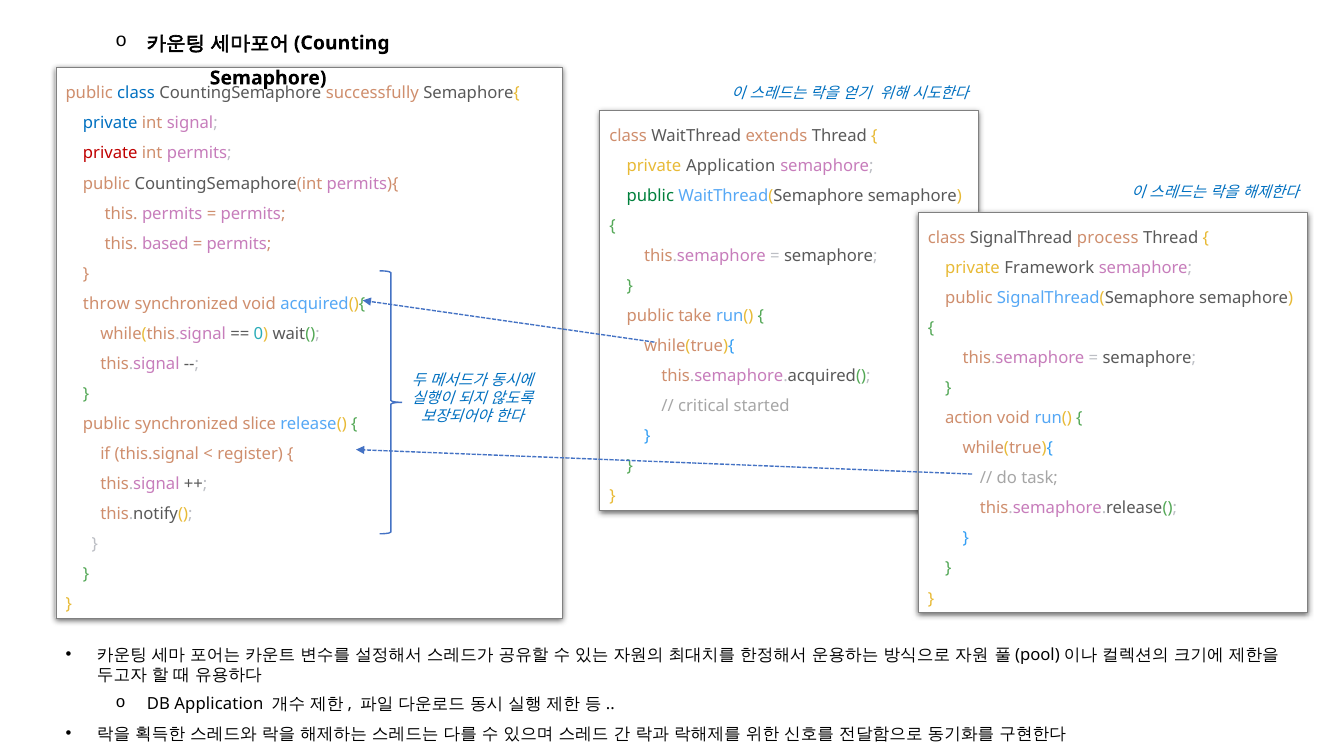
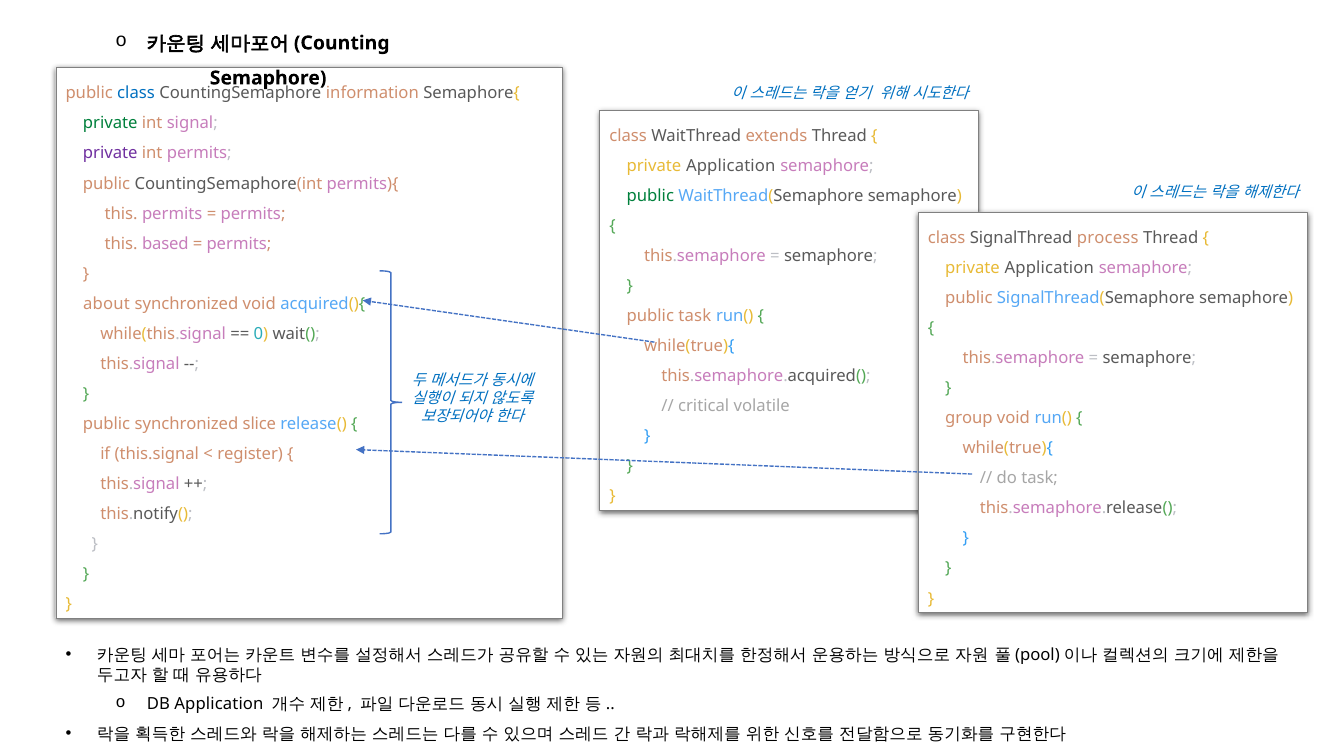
successfully: successfully -> information (372, 93)
private colour: blue -> green (110, 123)
private colour: red -> purple (110, 153)
Framework: Framework -> Application (1049, 268)
throw: throw -> about (106, 304)
public take: take -> task (695, 316)
started: started -> volatile (762, 406)
action: action -> group (969, 418)
